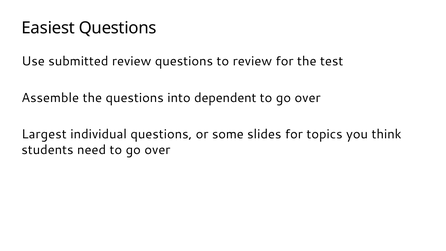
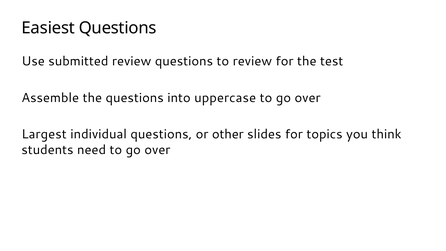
dependent: dependent -> uppercase (225, 98)
some: some -> other (228, 134)
